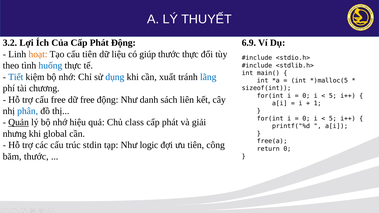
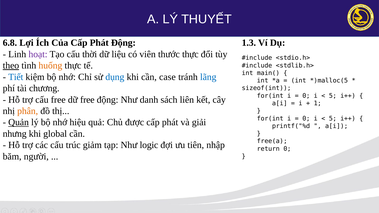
3.2: 3.2 -> 6.8 (10, 43)
6.9: 6.9 -> 1.3 (249, 43)
hoạt colour: orange -> purple (38, 54)
cấu tiên: tiên -> thời (90, 54)
giúp: giúp -> viên (148, 54)
theo underline: none -> present (11, 66)
huống colour: blue -> orange (50, 66)
xuất: xuất -> case (167, 77)
phân colour: blue -> orange (28, 111)
class: class -> được (135, 122)
stdin: stdin -> giảm (92, 145)
công: công -> nhập (216, 145)
băm thước: thước -> người (36, 157)
